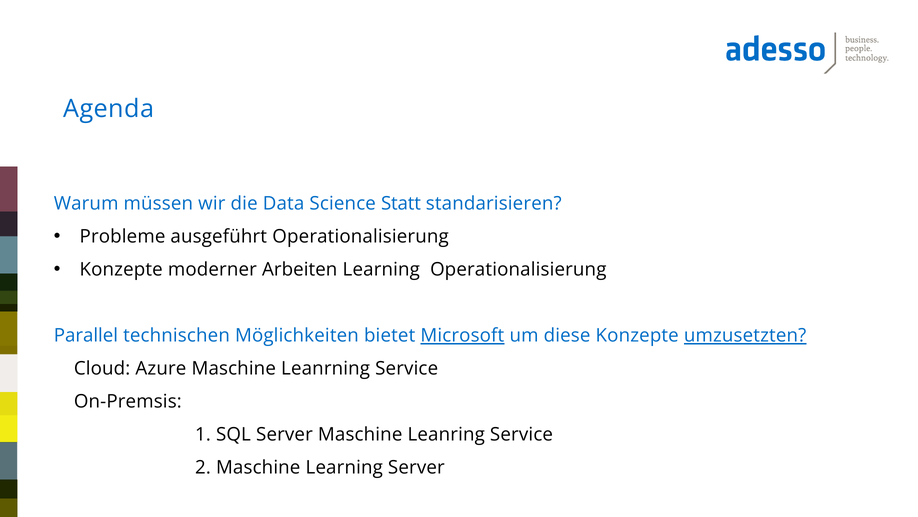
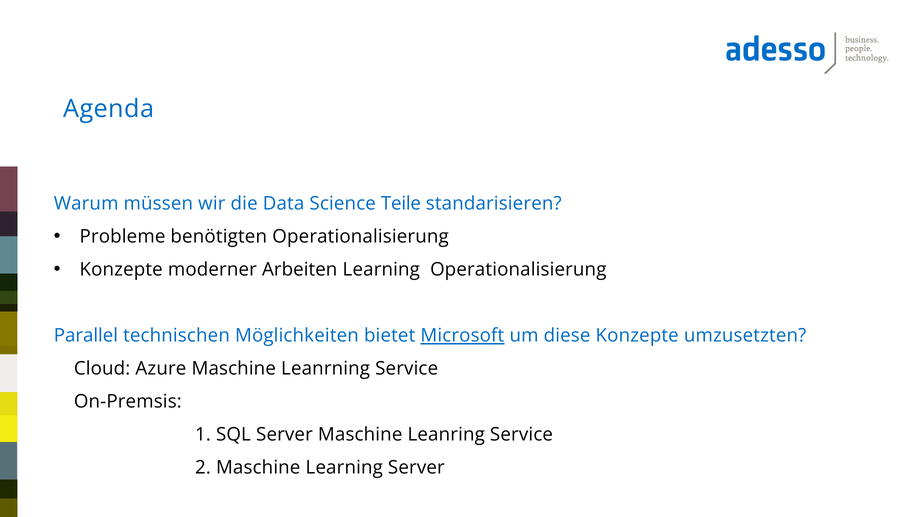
Statt: Statt -> Teile (401, 203)
ausgeführt: ausgeführt -> benötigten (219, 236)
umzusetzten underline: present -> none (745, 335)
